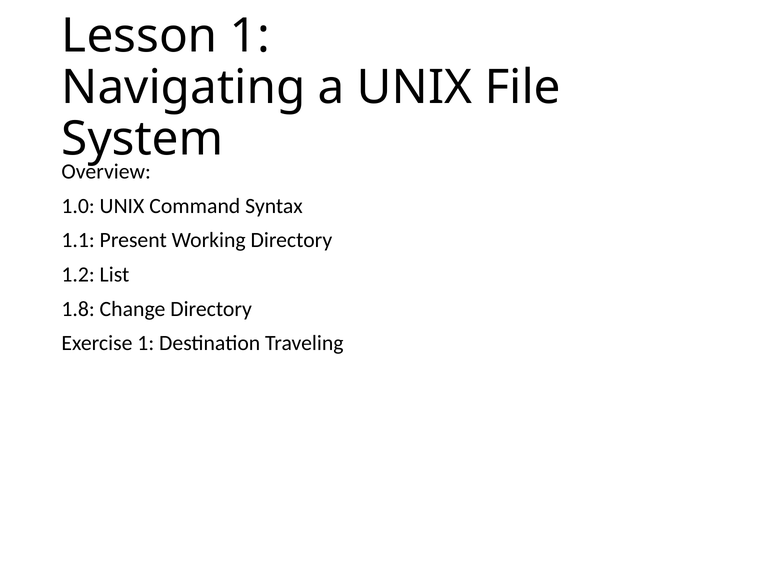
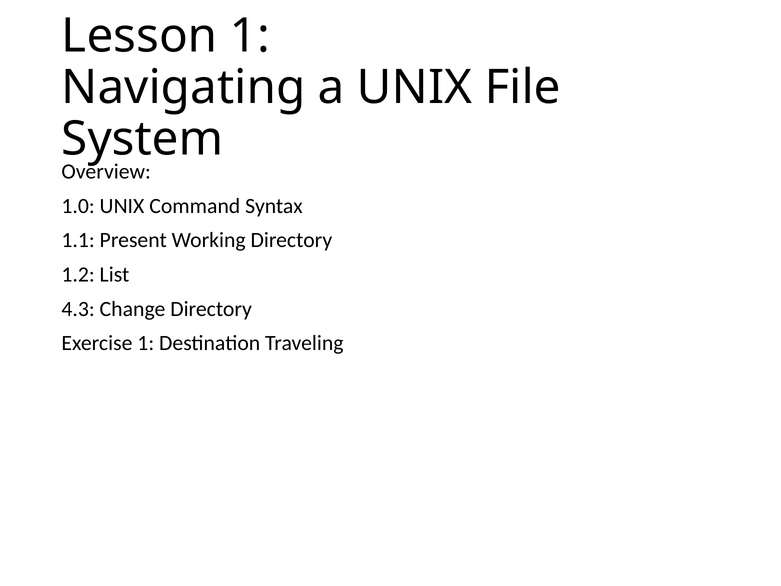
1.8: 1.8 -> 4.3 (78, 309)
